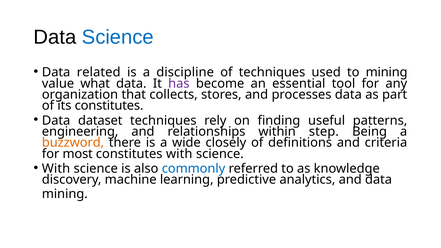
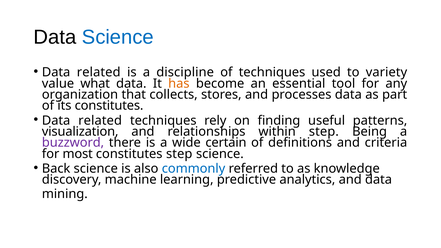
to mining: mining -> variety (386, 72)
has colour: purple -> orange (179, 83)
dataset: dataset -> related (100, 120)
engineering: engineering -> visualization (80, 132)
buzzword colour: orange -> purple (73, 143)
closely: closely -> certain (226, 143)
constitutes with: with -> step (179, 154)
With: With -> Back (56, 169)
